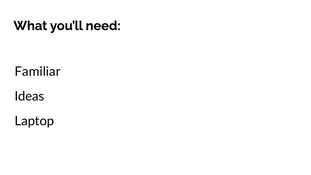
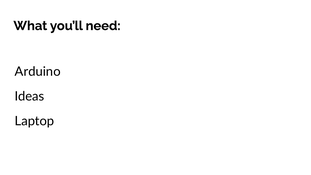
Familiar: Familiar -> Arduino (38, 72)
